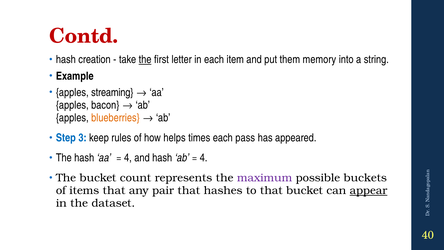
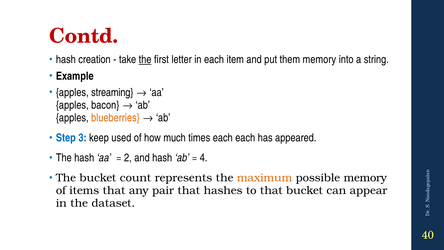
rules: rules -> used (121, 138)
helps: helps -> much (175, 138)
each pass: pass -> each (245, 138)
4: 4 -> 2 (128, 158)
maximum colour: purple -> orange (265, 178)
possible buckets: buckets -> memory (365, 178)
appear underline: present -> none (368, 190)
